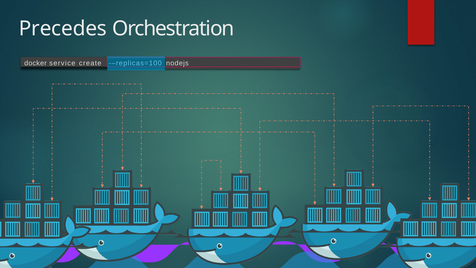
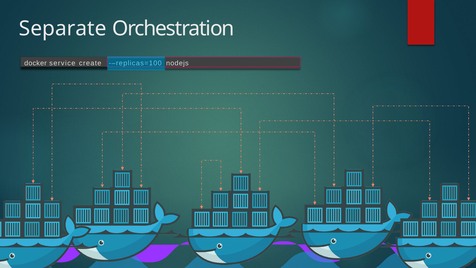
Precedes: Precedes -> Separate (63, 29)
